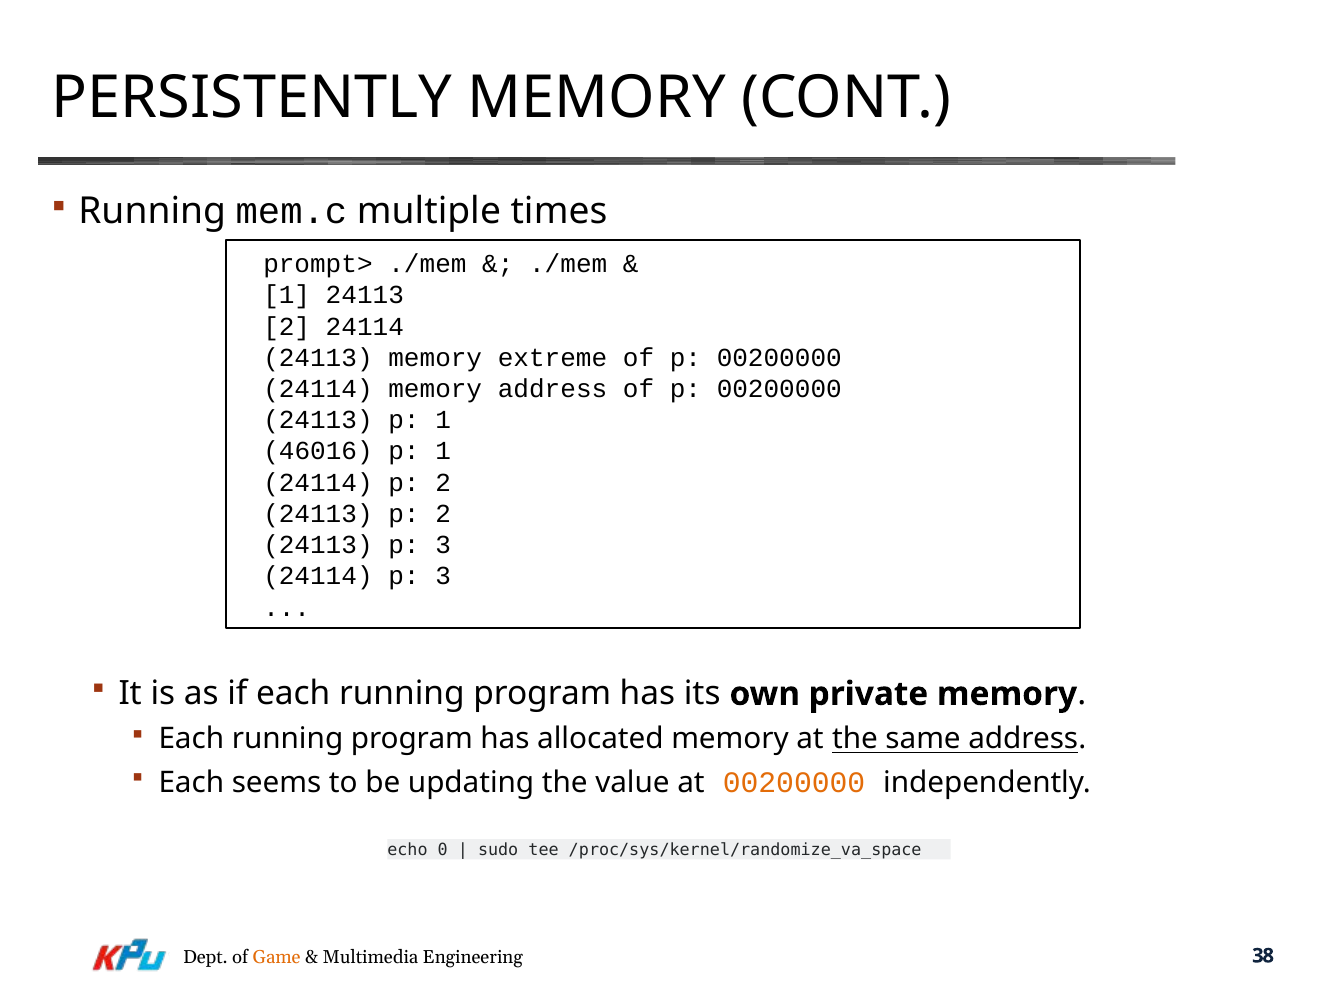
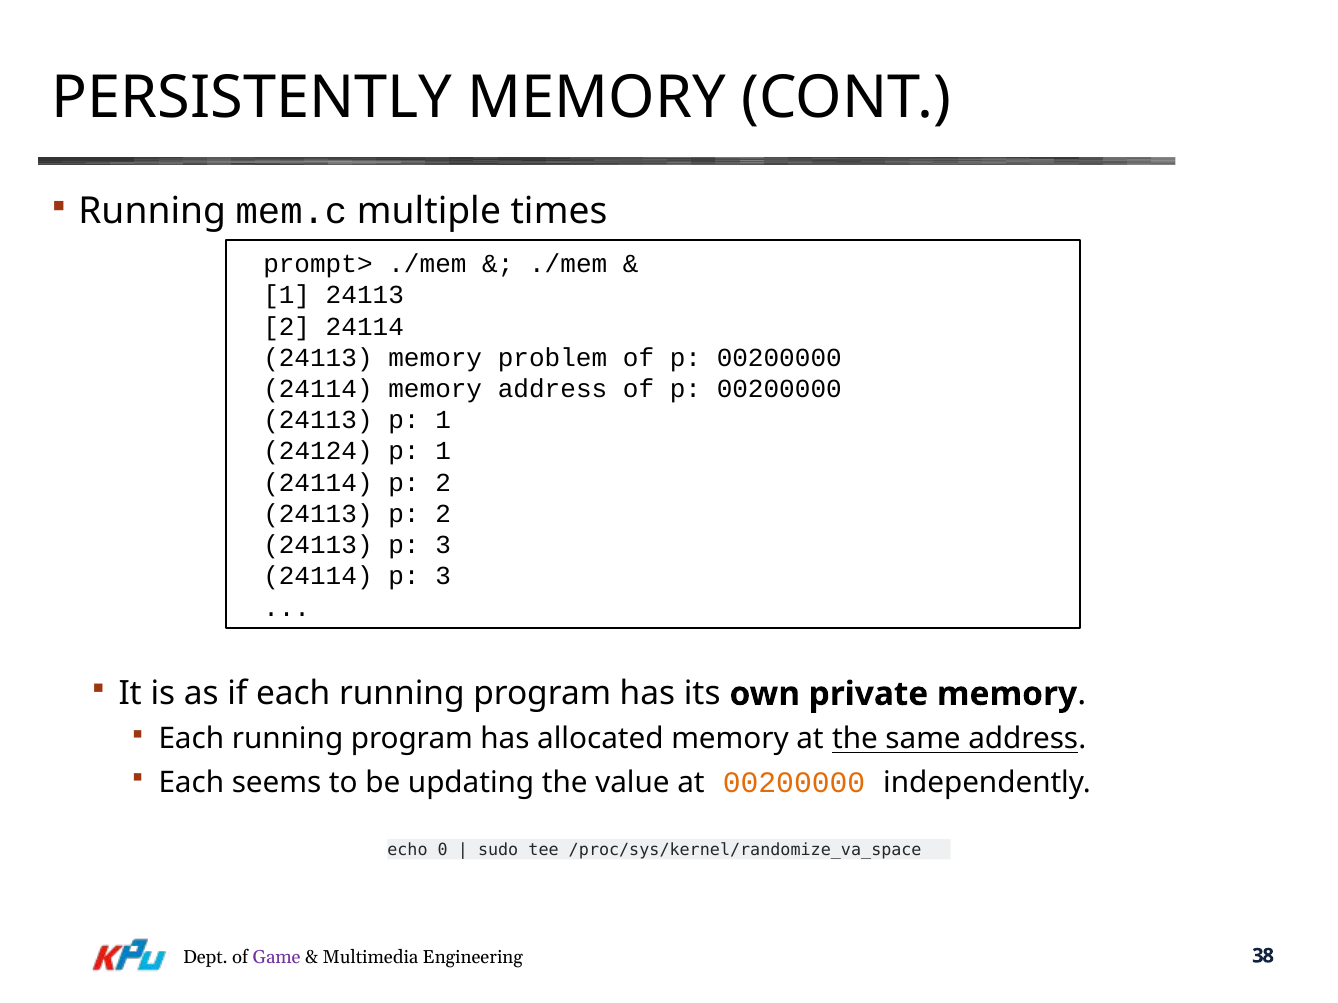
extreme: extreme -> problem (553, 358)
46016: 46016 -> 24124 (318, 452)
Game colour: orange -> purple (277, 958)
